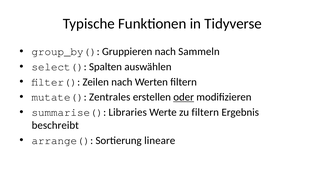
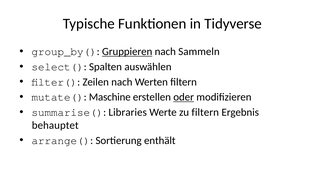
Gruppieren underline: none -> present (127, 52)
Zentrales: Zentrales -> Maschine (110, 97)
beschreibt: beschreibt -> behauptet (55, 125)
lineare: lineare -> enthält (160, 140)
